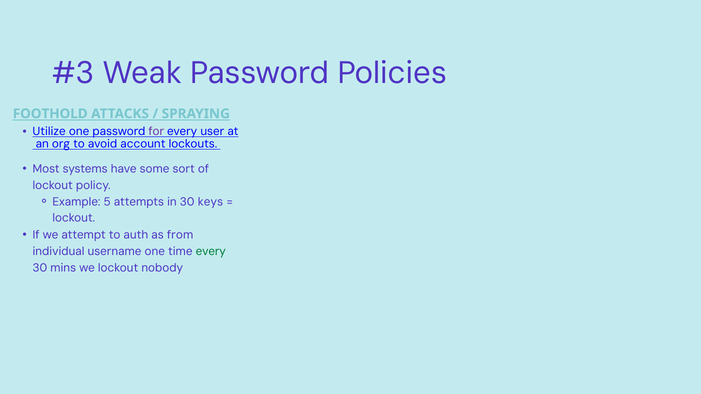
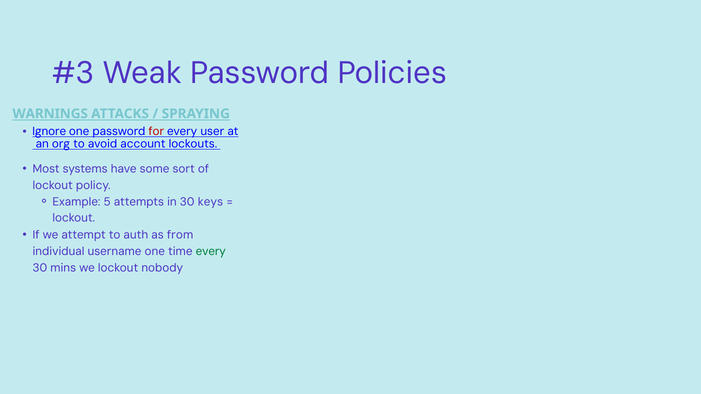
FOOTHOLD: FOOTHOLD -> WARNINGS (50, 114)
Utilize: Utilize -> Ignore (49, 131)
for colour: purple -> red (156, 131)
